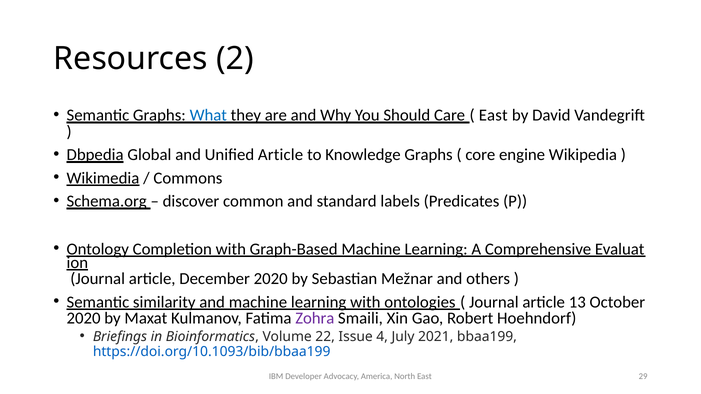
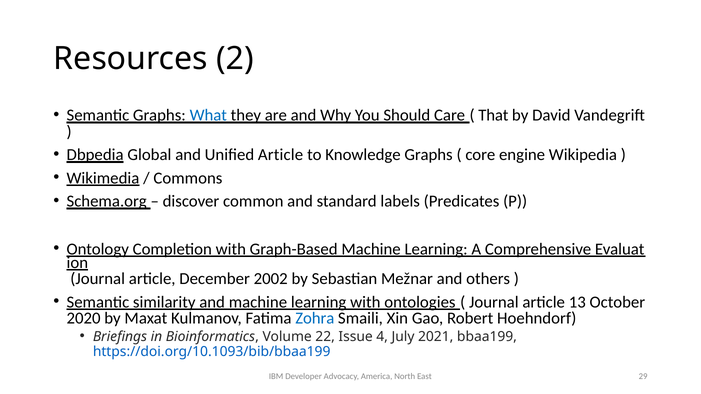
East: East -> That (493, 115)
December 2020: 2020 -> 2002 (271, 279)
Zohra colour: purple -> blue (315, 319)
